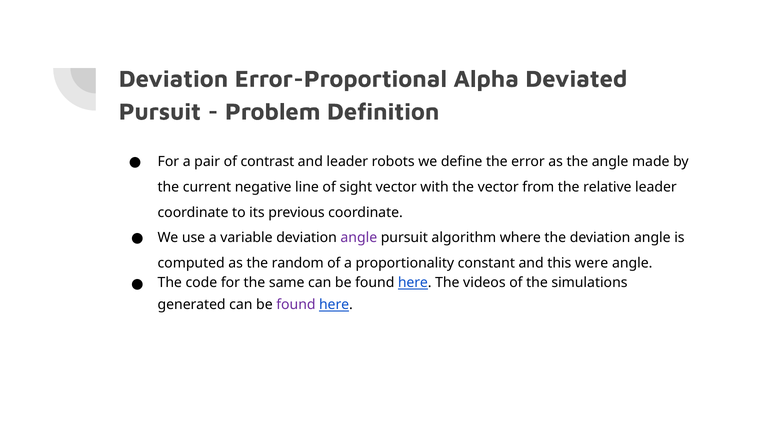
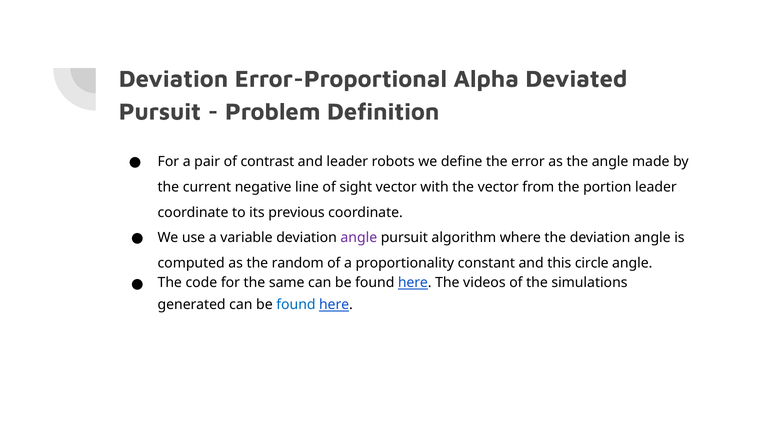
relative: relative -> portion (607, 187)
were: were -> circle (592, 263)
found colour: purple -> blue (296, 304)
